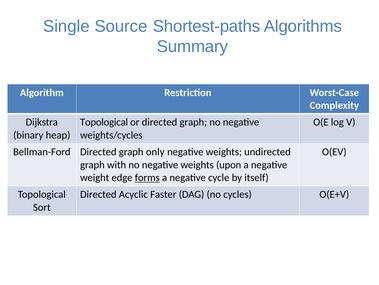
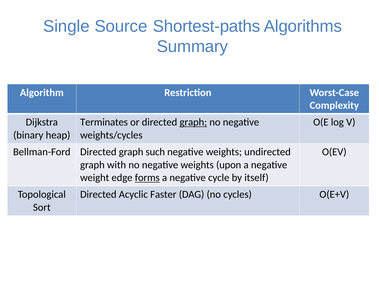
Topological: Topological -> Terminates (104, 122)
graph underline: none -> present (193, 122)
only: only -> such (155, 151)
